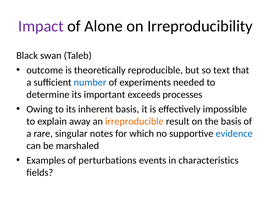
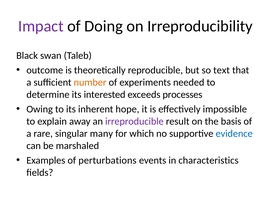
Alone: Alone -> Doing (104, 26)
number colour: blue -> orange (90, 82)
important: important -> interested (105, 95)
inherent basis: basis -> hope (127, 109)
irreproducible colour: orange -> purple (134, 121)
notes: notes -> many (101, 134)
